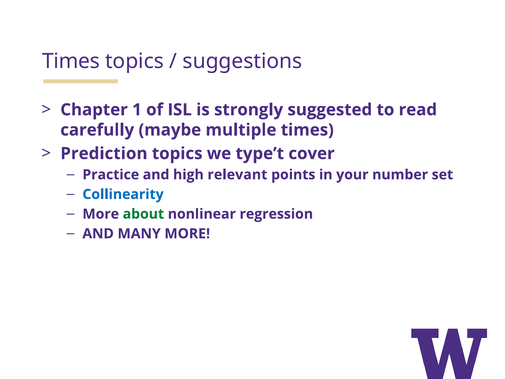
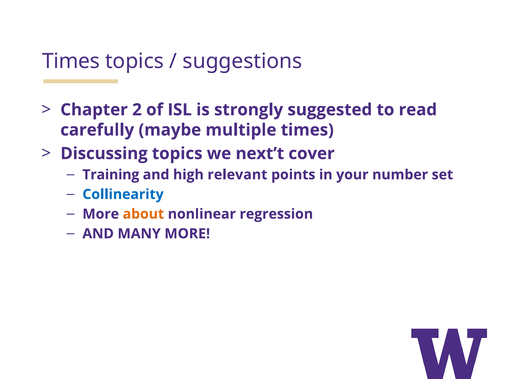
1: 1 -> 2 (137, 110)
Prediction: Prediction -> Discussing (104, 153)
type’t: type’t -> next’t (260, 153)
Practice: Practice -> Training (111, 175)
about colour: green -> orange (143, 214)
